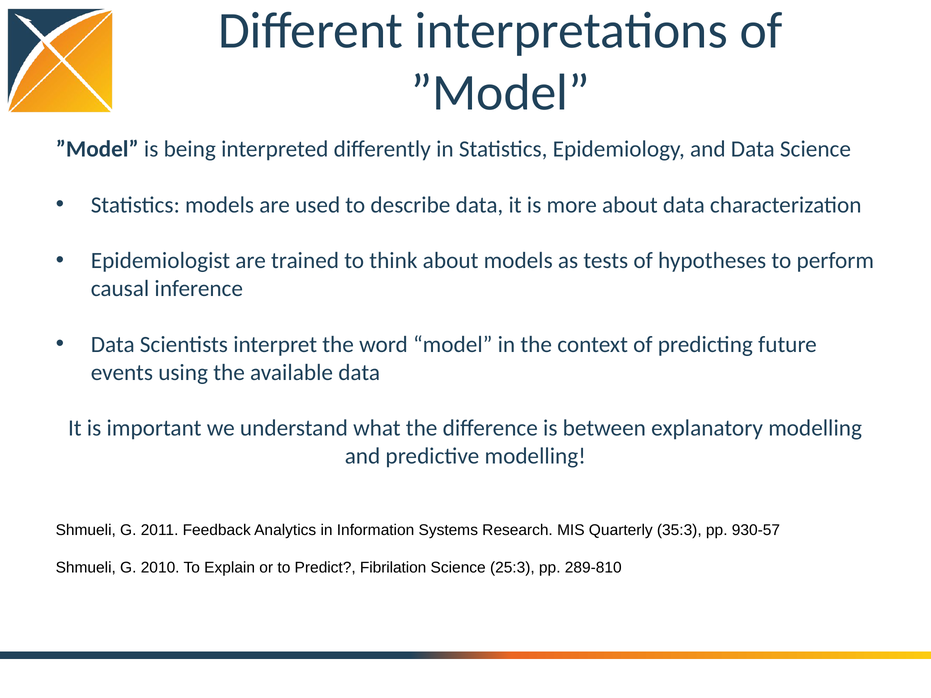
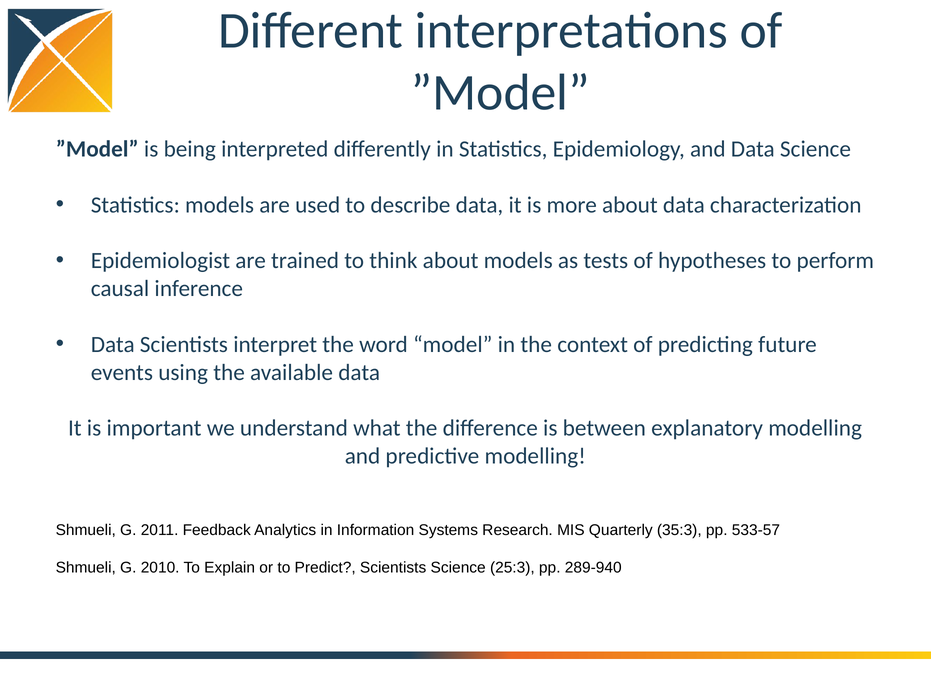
930-57: 930-57 -> 533-57 (756, 530)
Predict Fibrilation: Fibrilation -> Scientists (393, 568)
289-810: 289-810 -> 289-940 (593, 568)
